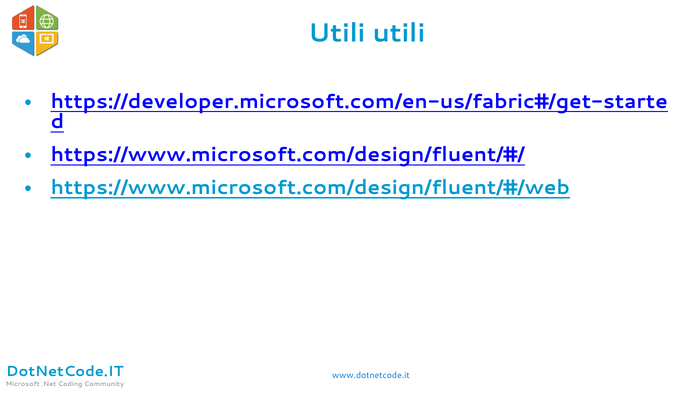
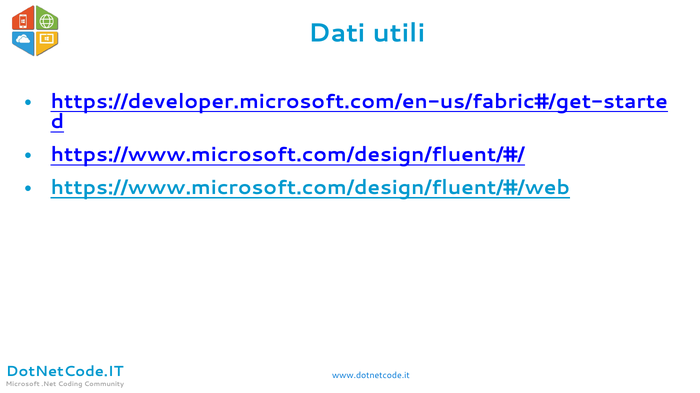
Utili: Utili -> Dati (337, 33)
